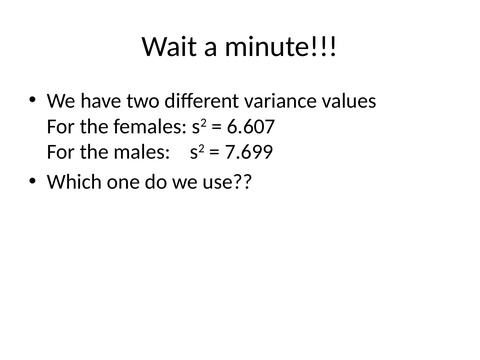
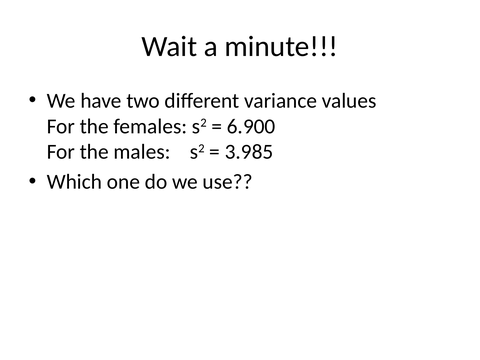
6.607: 6.607 -> 6.900 (251, 126)
7.699: 7.699 -> 3.985 (249, 152)
